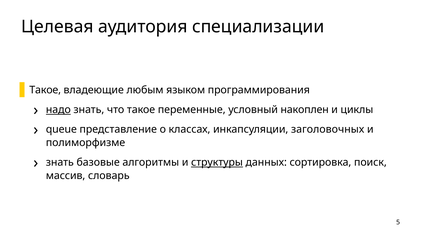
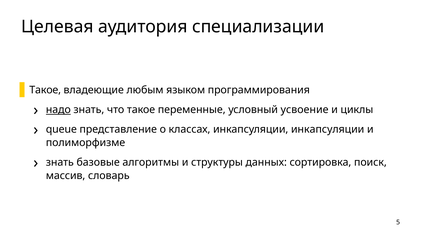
накоплен: накоплен -> усвоение (305, 110)
инкапсуляции заголовочных: заголовочных -> инкапсуляции (328, 129)
структуры underline: present -> none (217, 162)
